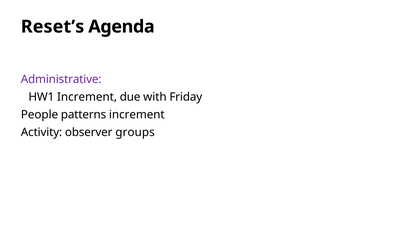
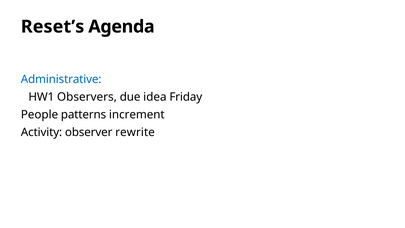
Administrative colour: purple -> blue (61, 79)
HW1 Increment: Increment -> Observers (87, 97)
with: with -> idea (155, 97)
groups: groups -> rewrite (135, 132)
